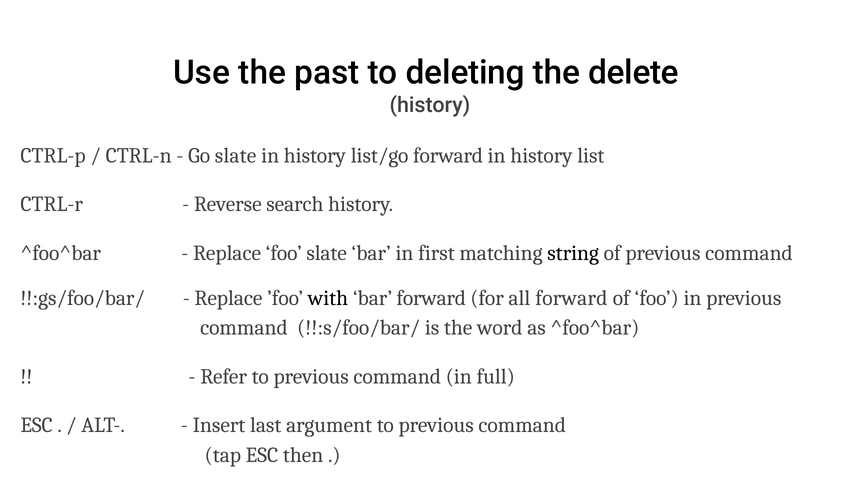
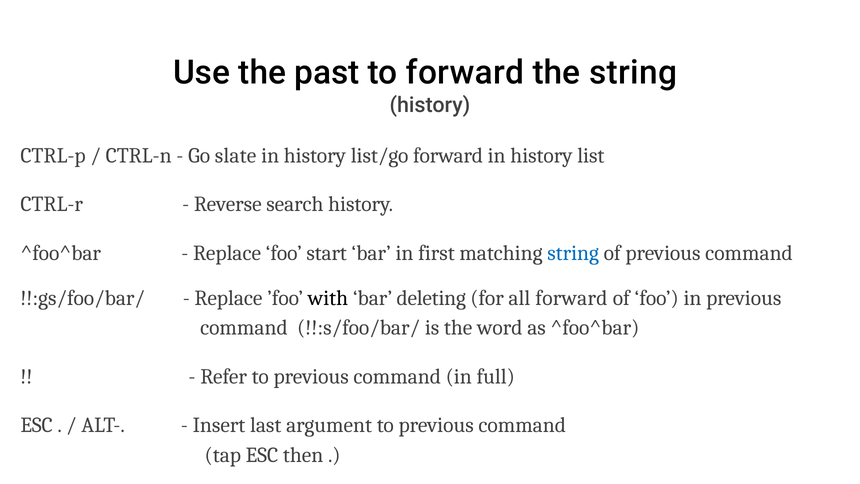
to deleting: deleting -> forward (465, 73)
the delete: delete -> string (633, 73)
foo slate: slate -> start (327, 253)
string colour: black -> blue (573, 253)
bar forward: forward -> deleting (431, 298)
